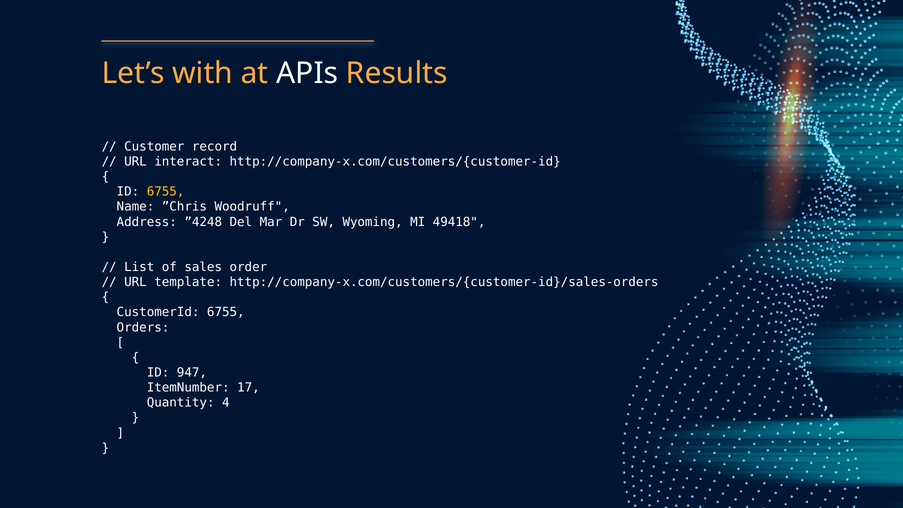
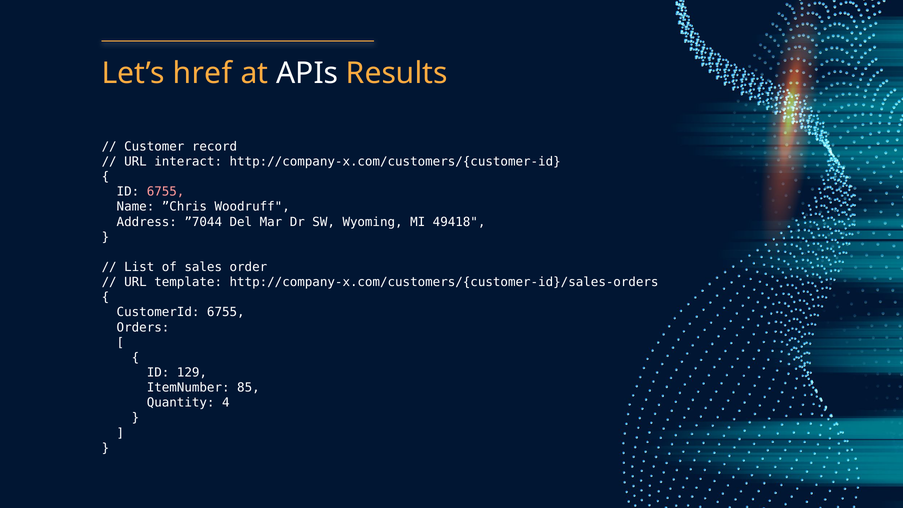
with: with -> href (202, 73)
6755 colour: yellow -> pink (166, 192)
”4248: ”4248 -> ”7044 (203, 222)
947: 947 -> 129 (192, 373)
17: 17 -> 85 (248, 388)
